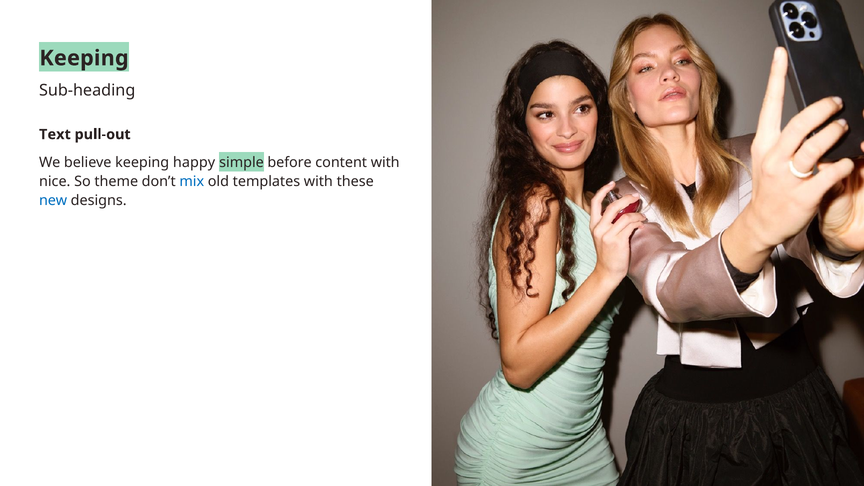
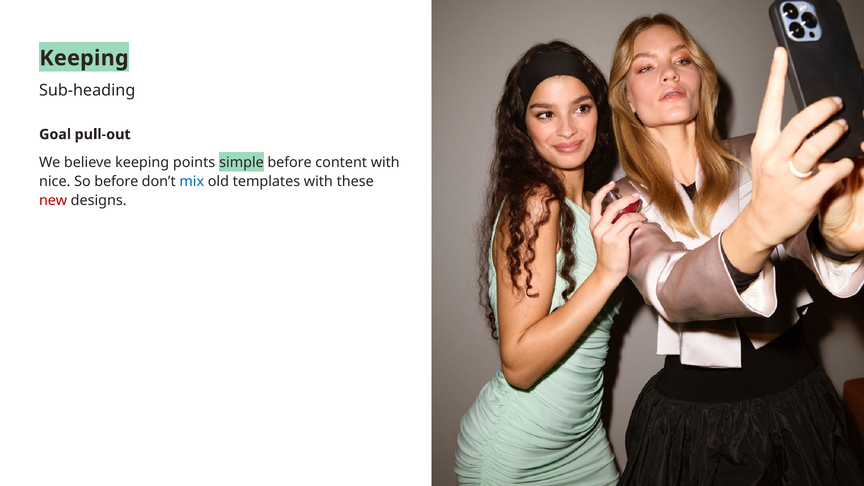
Text: Text -> Goal (55, 134)
happy: happy -> points (194, 162)
So theme: theme -> before (116, 181)
new colour: blue -> red (53, 200)
